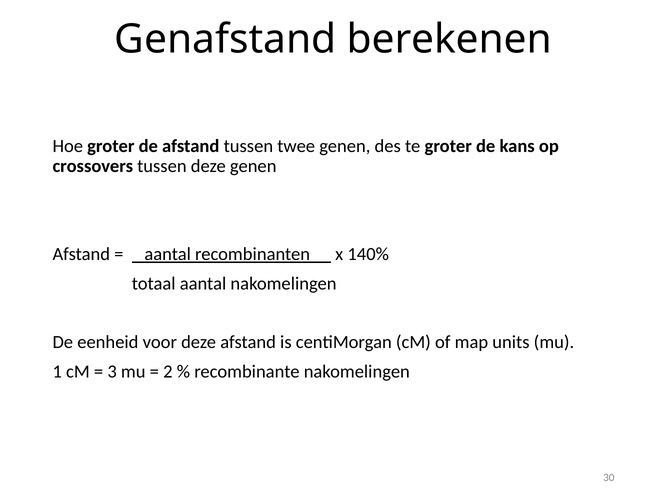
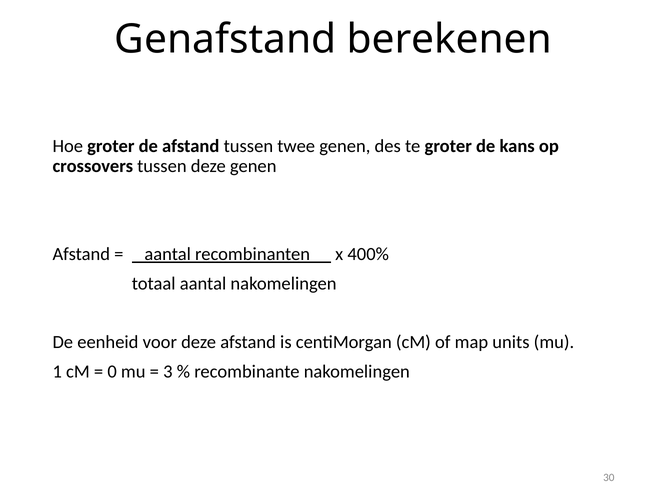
140%: 140% -> 400% (368, 254)
3: 3 -> 0 (112, 372)
2: 2 -> 3 (168, 372)
